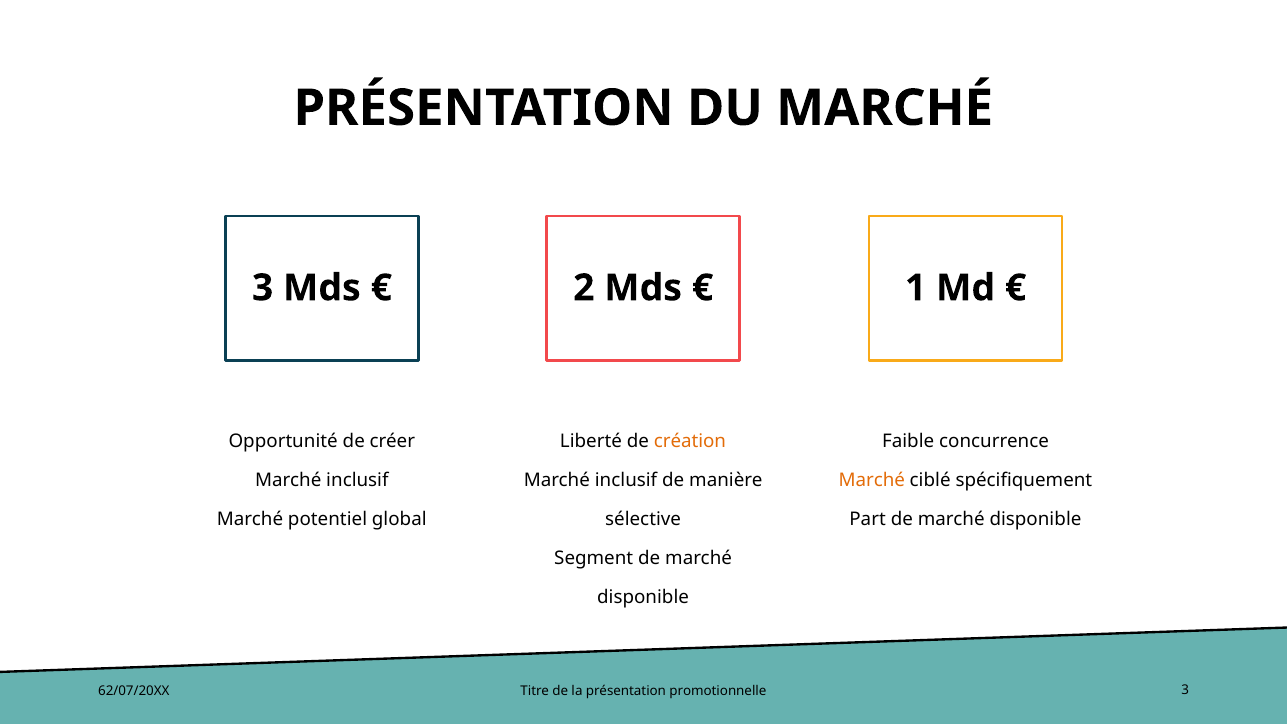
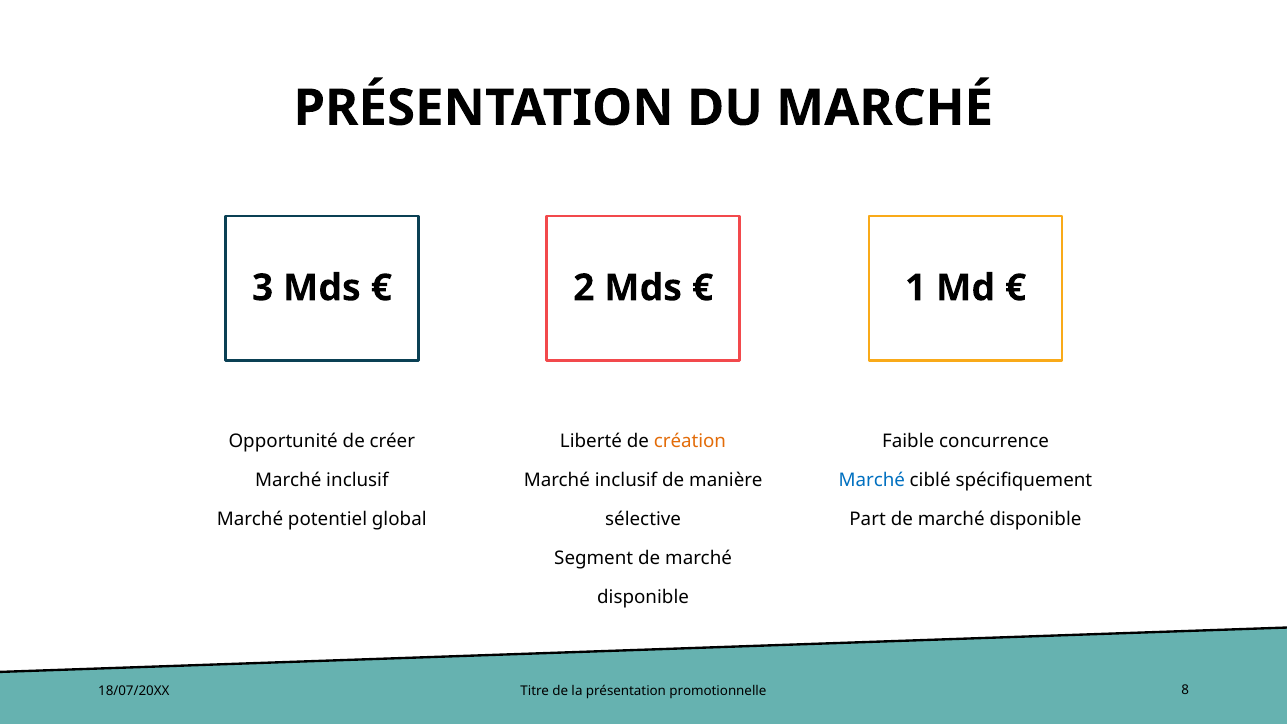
Marché colour: orange -> blue (872, 480)
62/07/20XX: 62/07/20XX -> 18/07/20XX (134, 691)
promotionnelle 3: 3 -> 8 (1185, 690)
